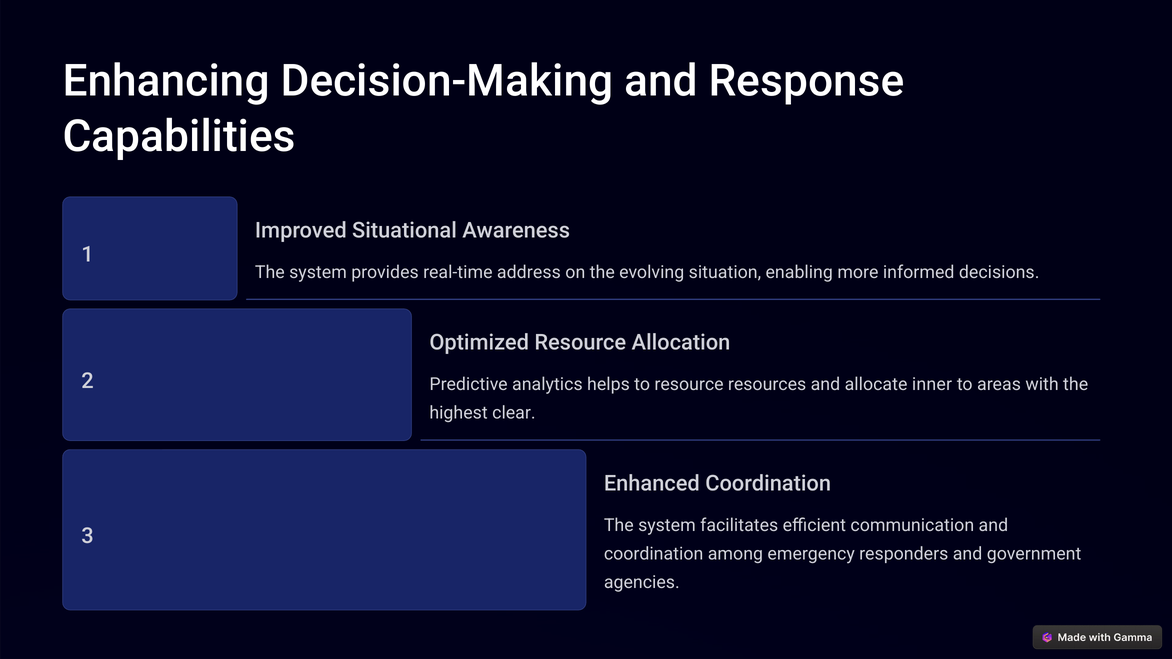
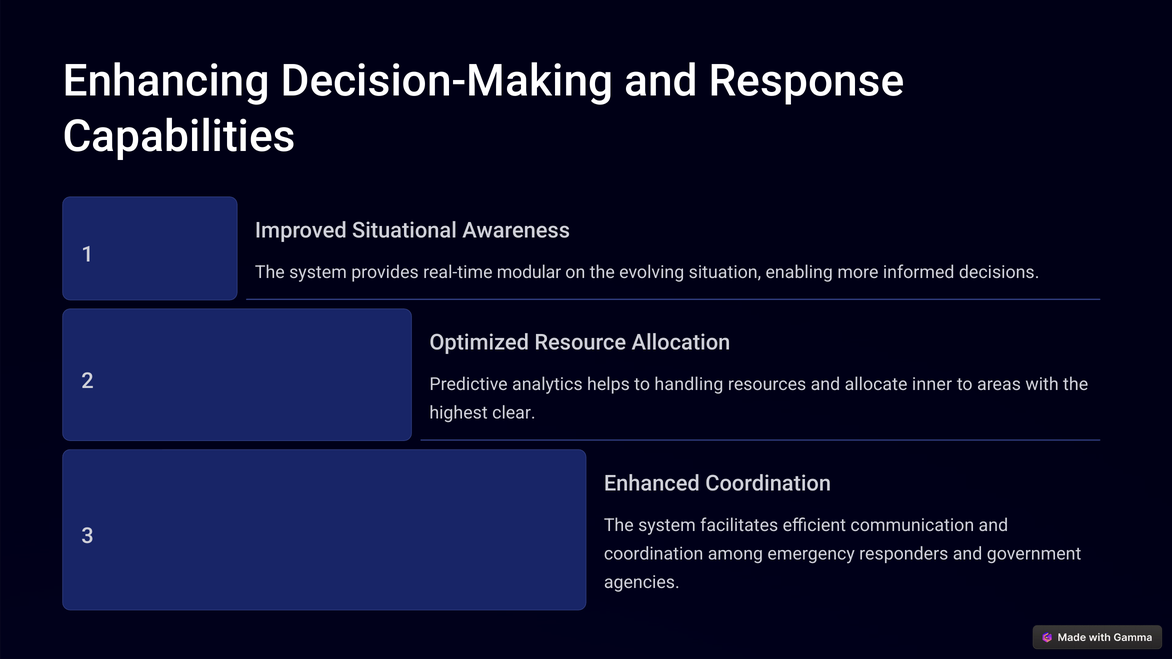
address: address -> modular (529, 273)
to resource: resource -> handling (689, 385)
